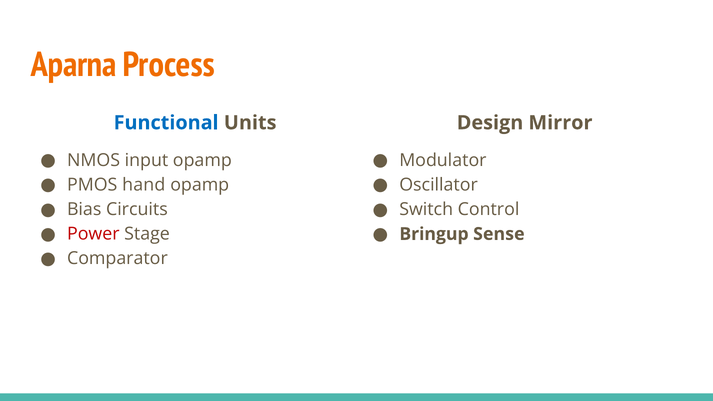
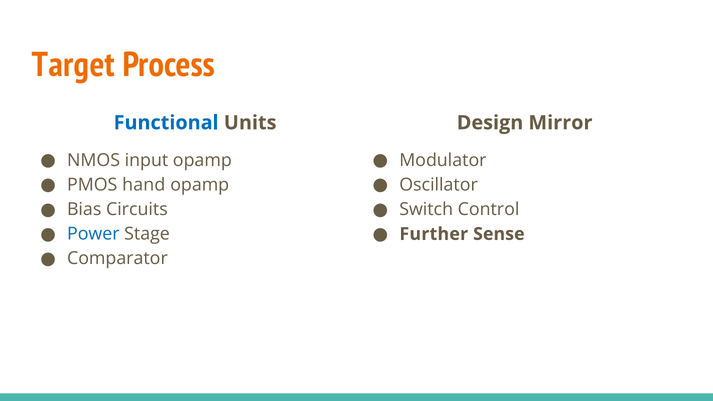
Aparna: Aparna -> Target (73, 65)
Power colour: red -> blue (93, 234)
Bringup: Bringup -> Further (434, 234)
